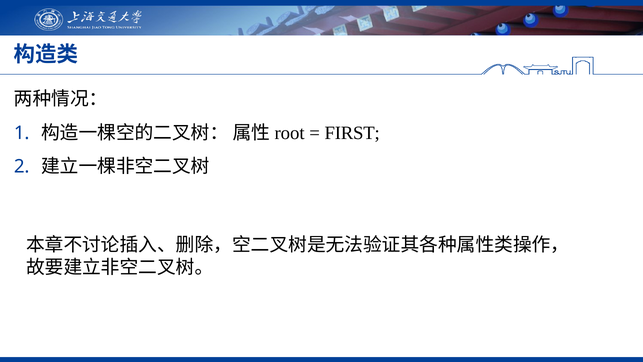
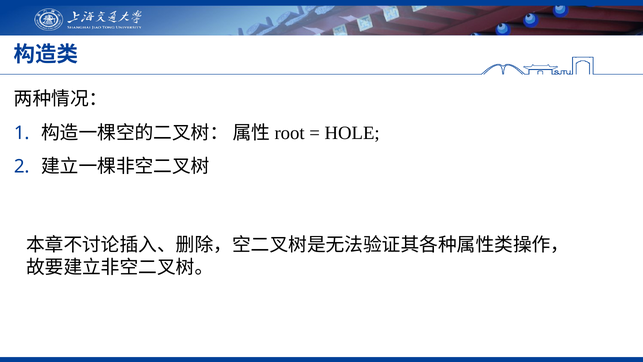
FIRST: FIRST -> HOLE (352, 133)
